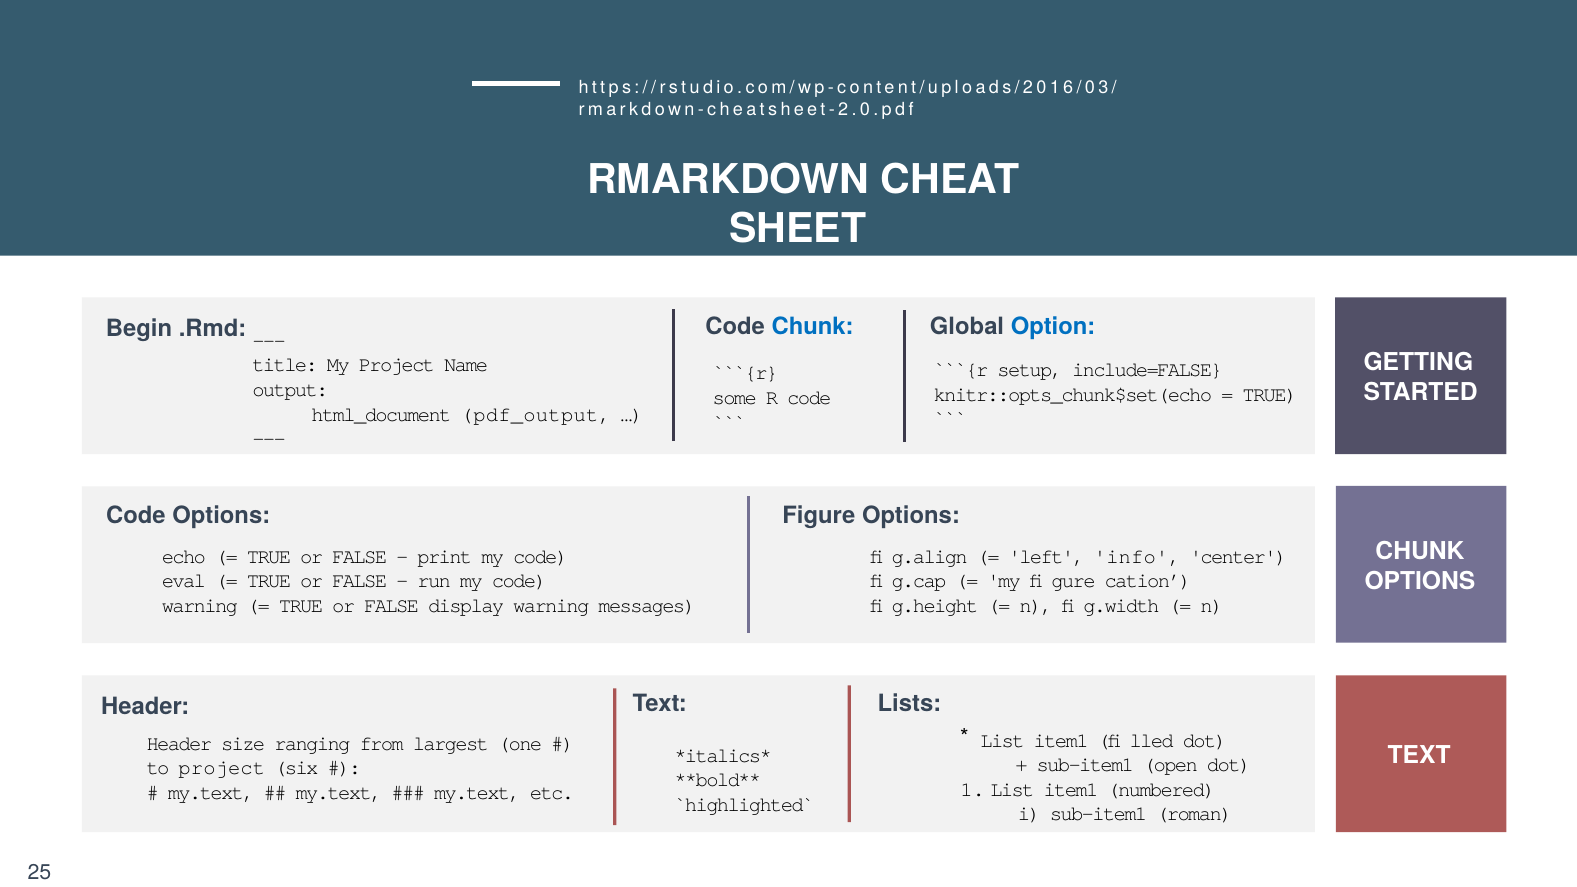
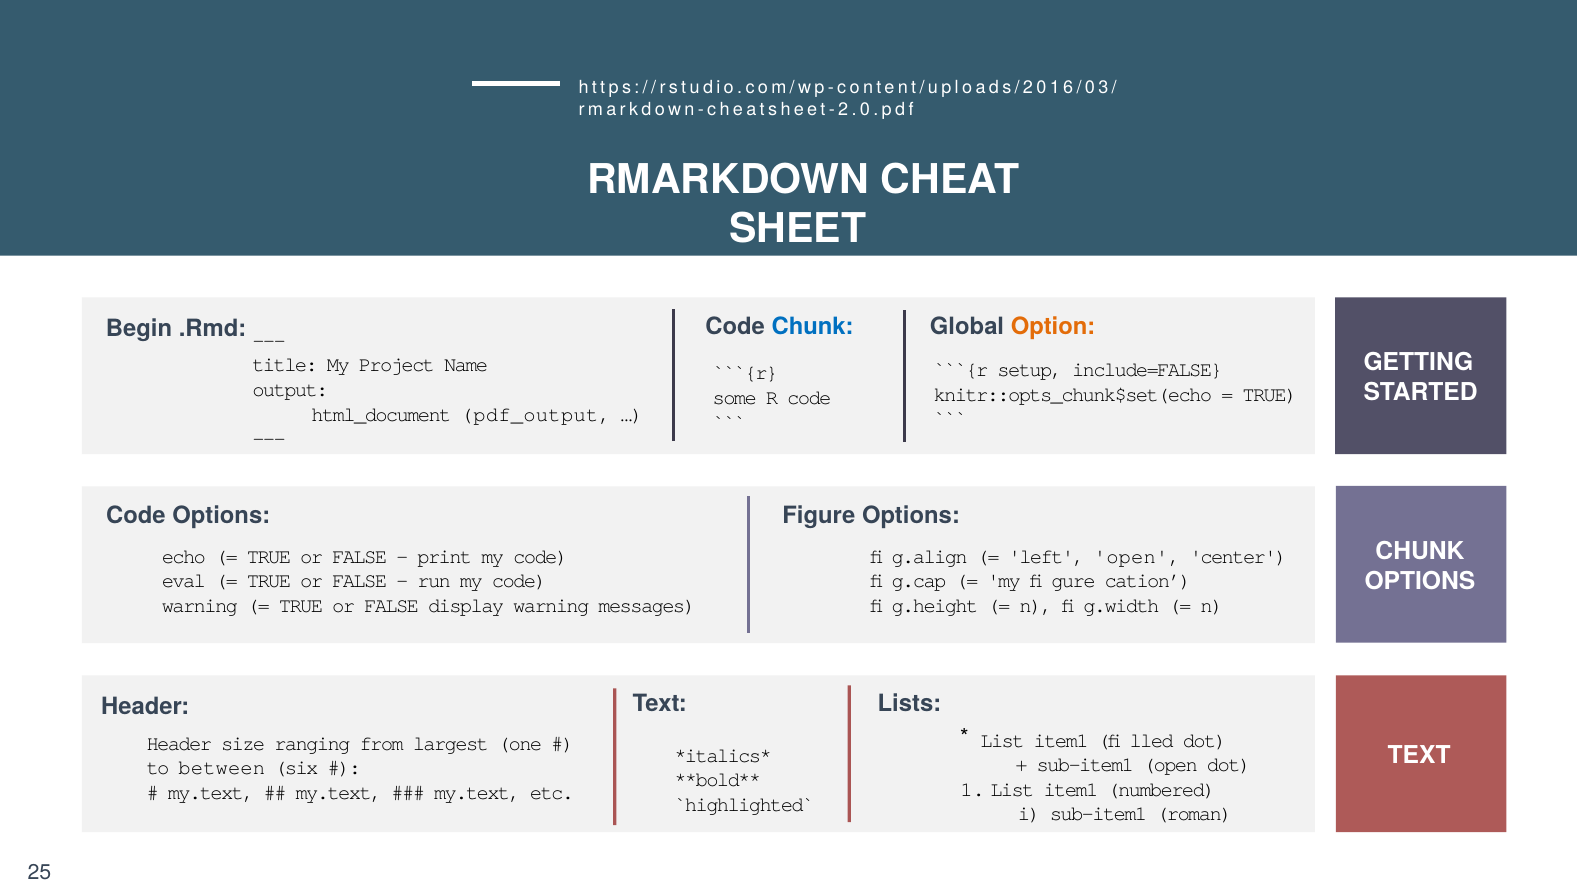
Option colour: blue -> orange (1053, 327)
left info: info -> open (1137, 557)
to project: project -> between (222, 768)
